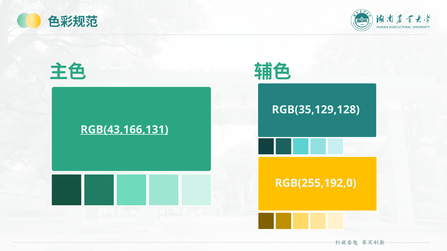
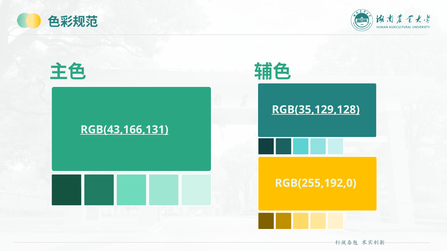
RGB(35,129,128 underline: none -> present (316, 110)
